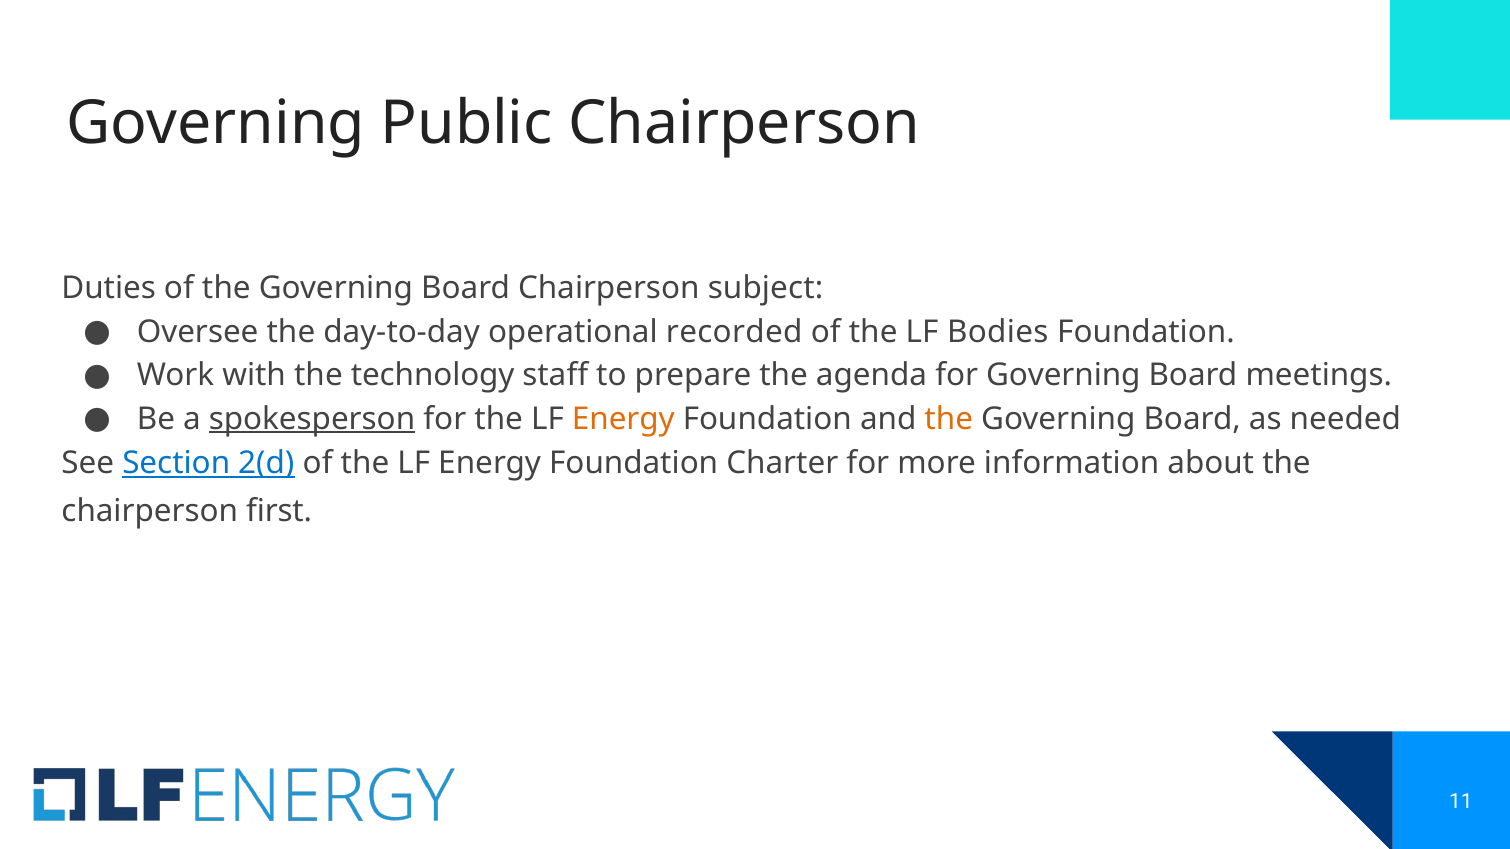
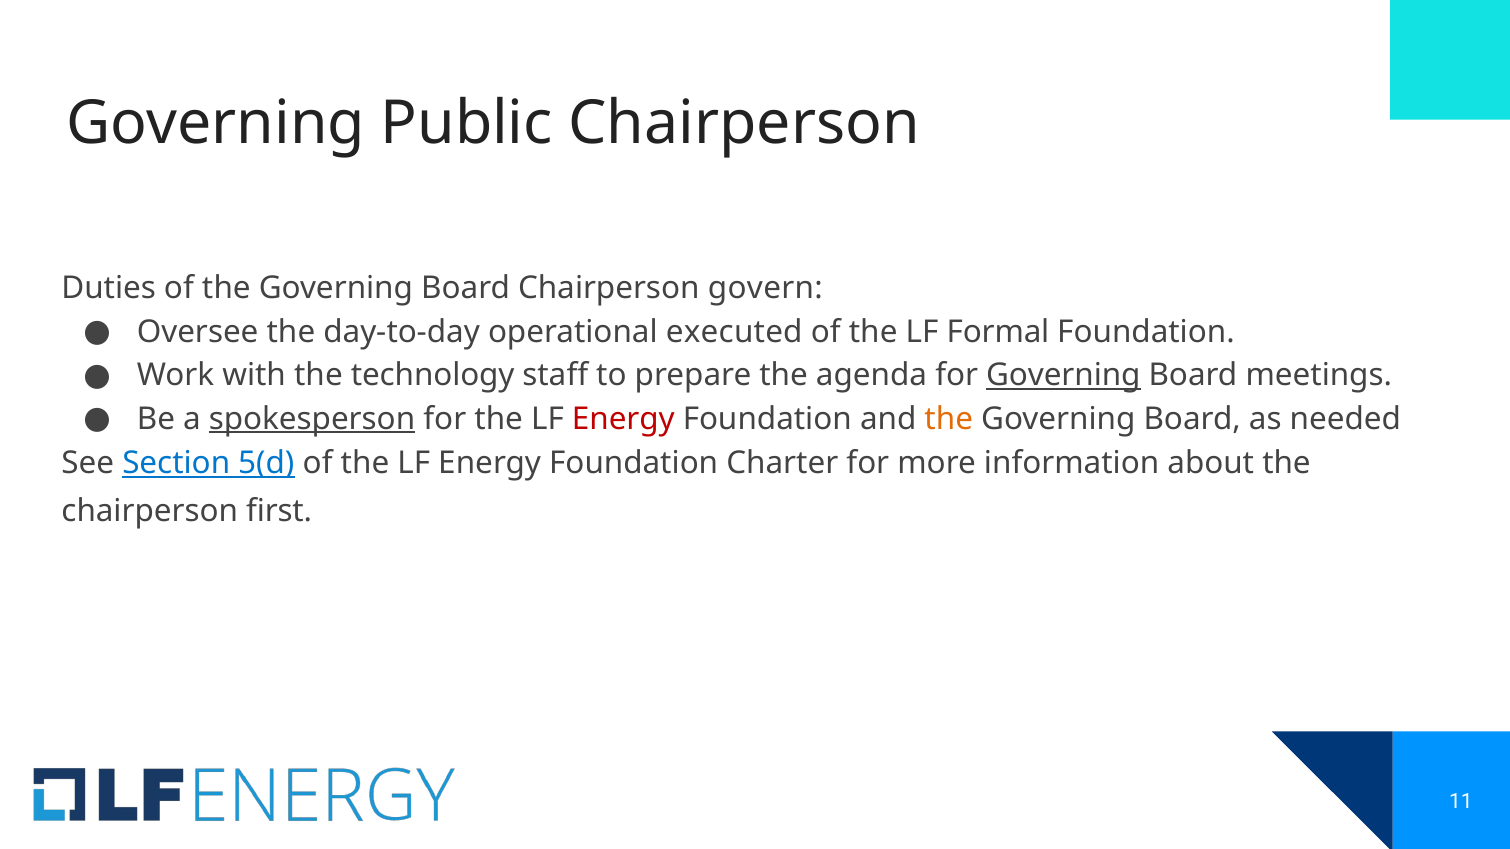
subject: subject -> govern (765, 289)
recorded: recorded -> executed (734, 332)
Bodies: Bodies -> Formal (998, 332)
Governing underline: none -> present (1063, 376)
Energy colour: orange -> red (623, 419)
2(d: 2(d -> 5(d (266, 463)
